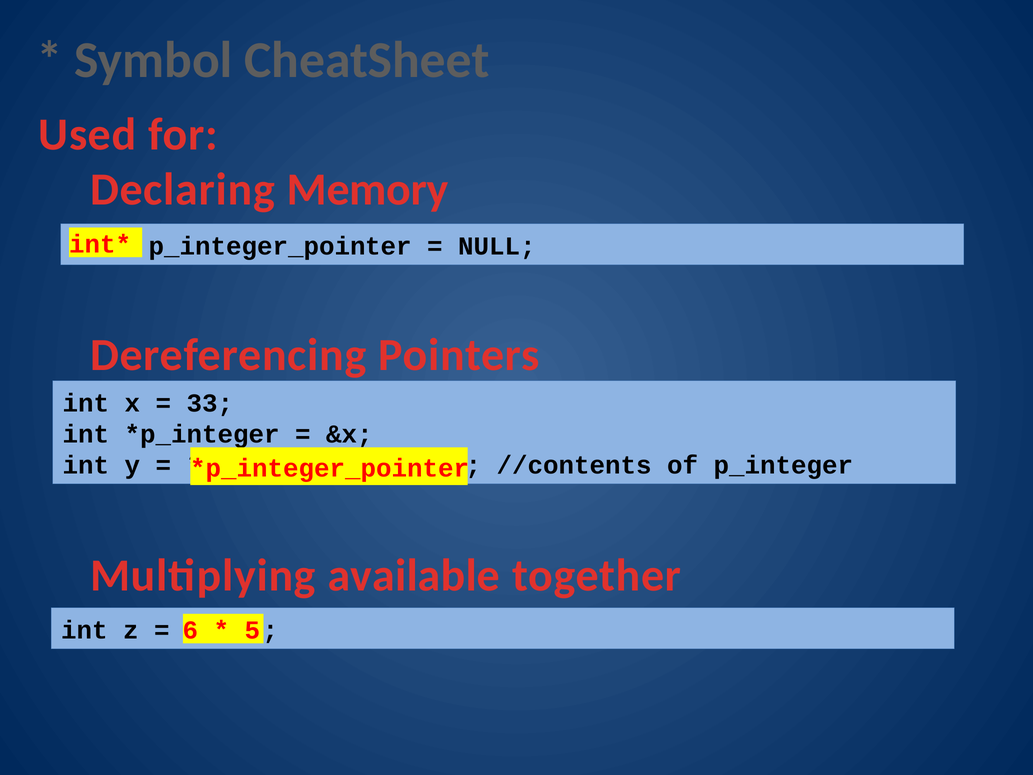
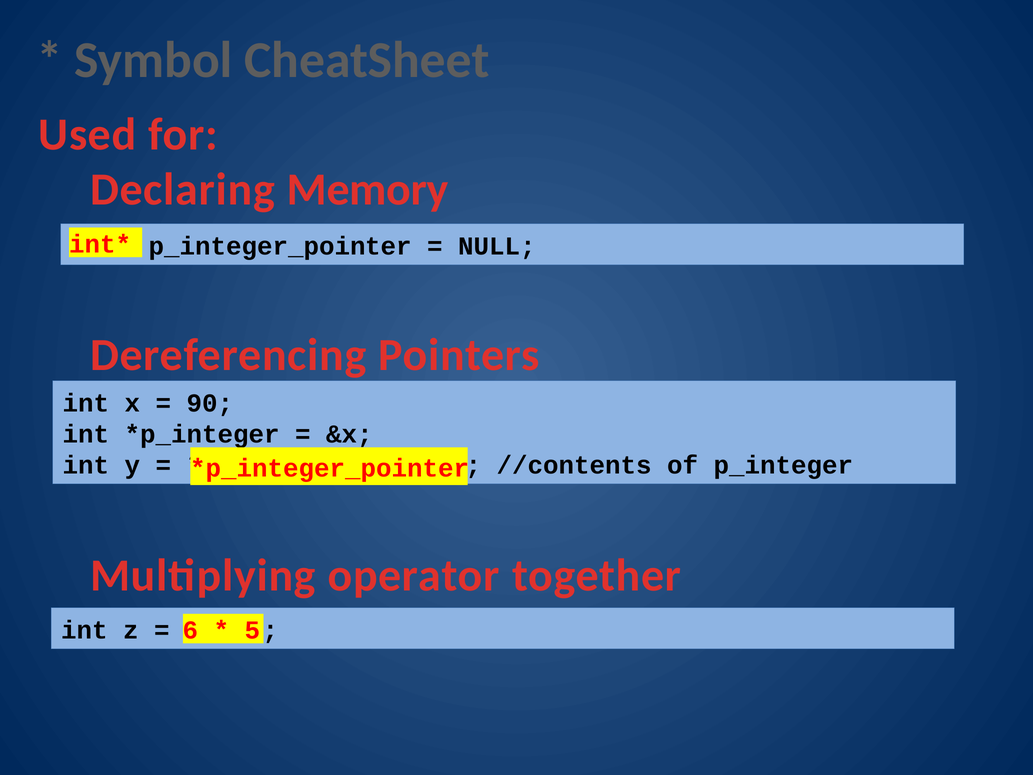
33: 33 -> 90 (210, 403)
available: available -> operator (414, 575)
